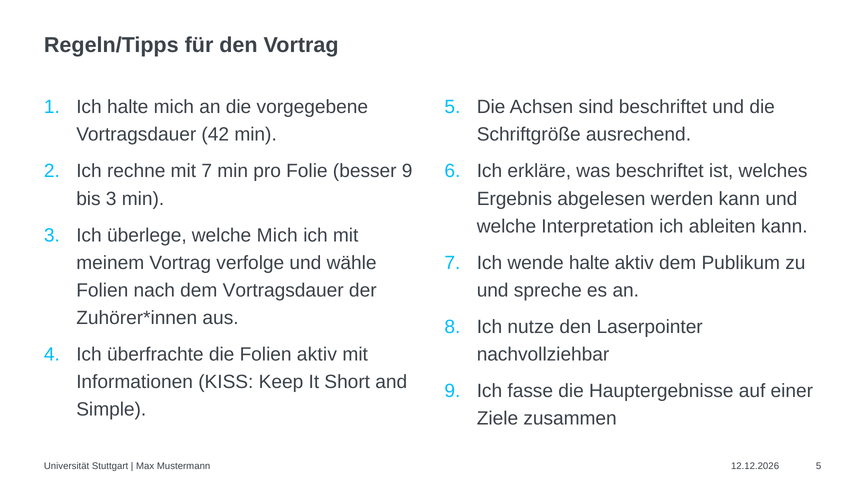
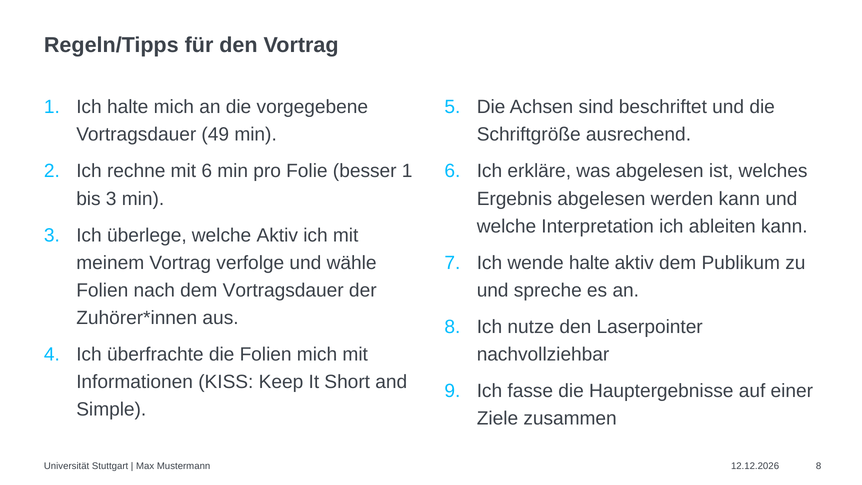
42: 42 -> 49 (215, 135)
mit 7: 7 -> 6 (207, 171)
besser 9: 9 -> 1 (407, 171)
was beschriftet: beschriftet -> abgelesen (660, 171)
welche Mich: Mich -> Aktiv (277, 235)
Folien aktiv: aktiv -> mich (317, 354)
Mustermann 5: 5 -> 8 (819, 466)
